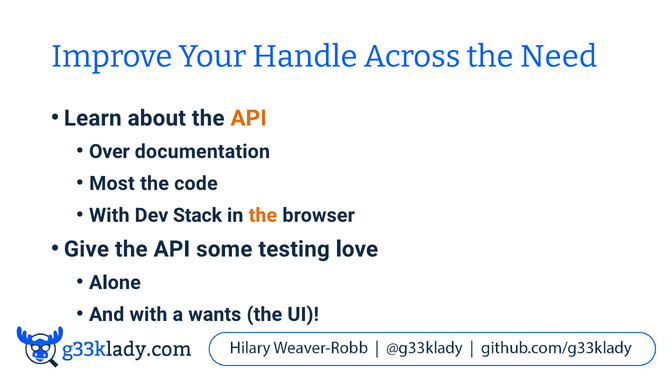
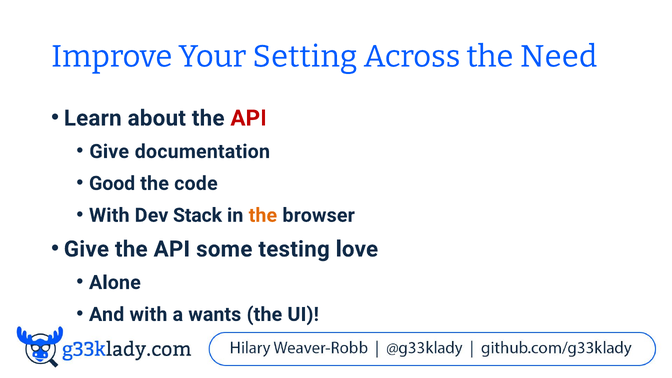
Handle: Handle -> Setting (305, 56)
API colour: orange -> red (249, 118)
Over: Over -> Give (109, 152)
Most: Most -> Good (112, 183)
